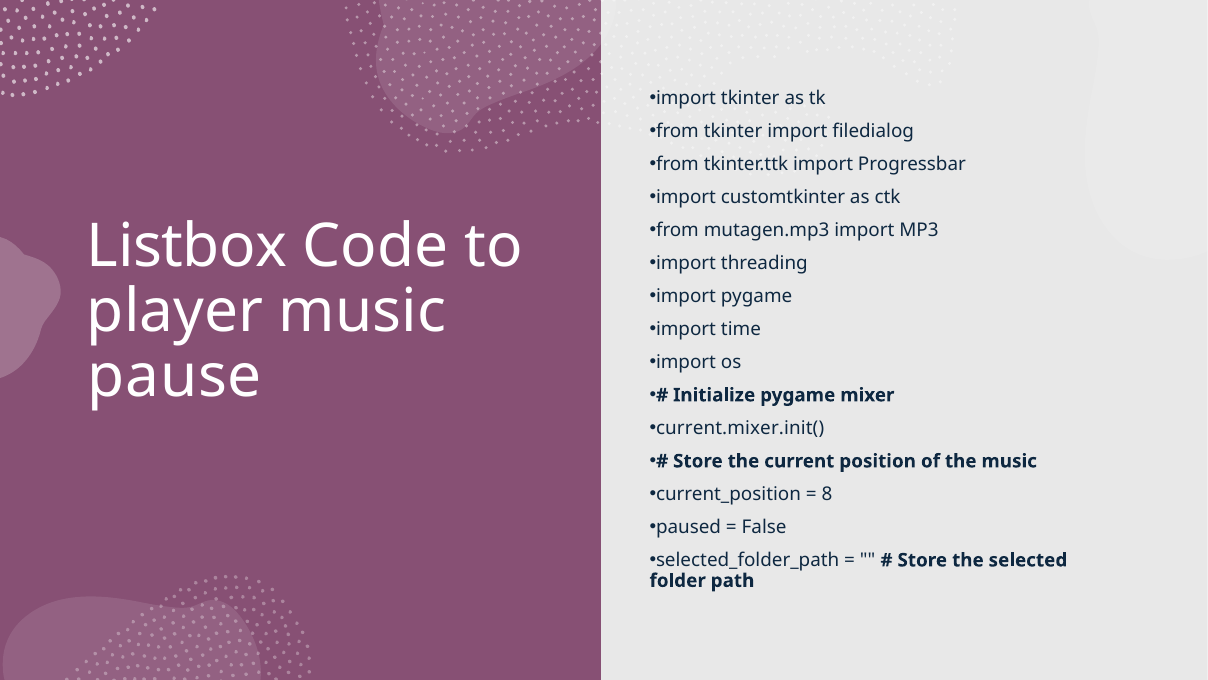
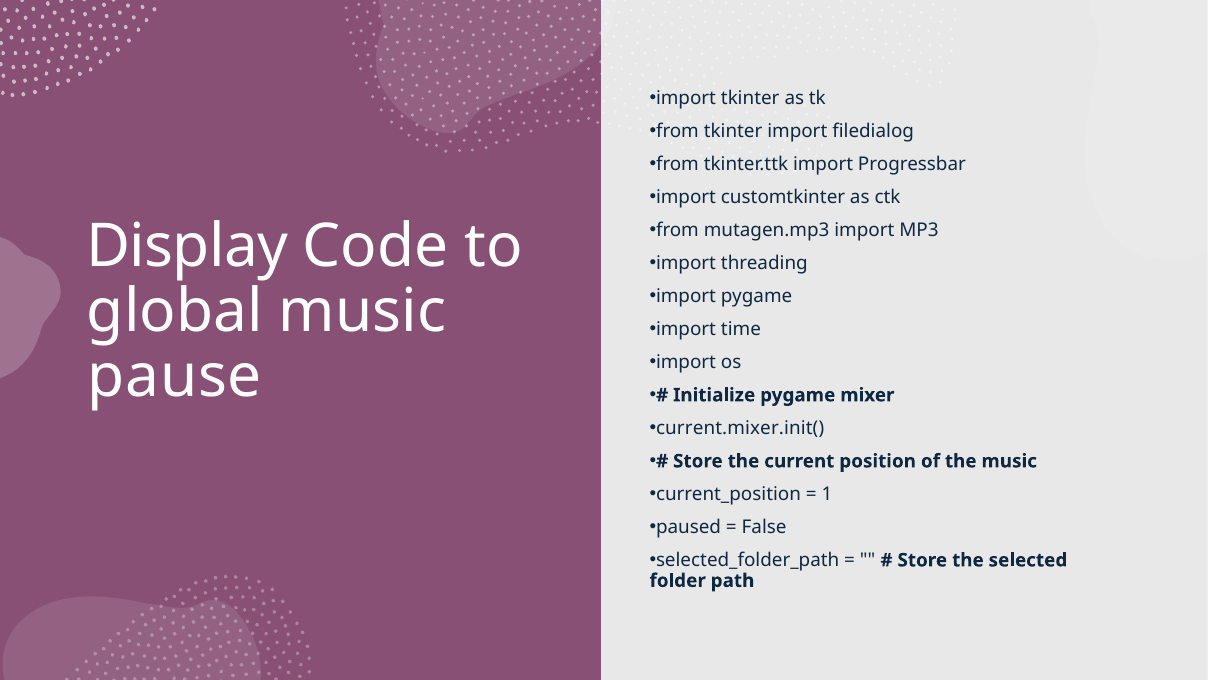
Listbox: Listbox -> Display (187, 246)
player: player -> global (175, 311)
8: 8 -> 1 (827, 494)
